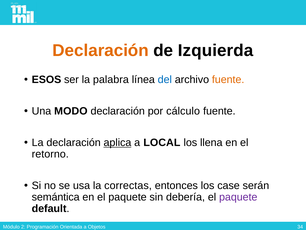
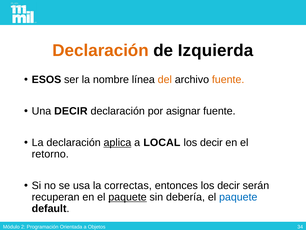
palabra: palabra -> nombre (111, 79)
del colour: blue -> orange (165, 79)
Una MODO: MODO -> DECIR (71, 111)
cálculo: cálculo -> asignar (183, 111)
llena: llena -> decir (211, 142)
entonces los case: case -> decir (229, 185)
semántica: semántica -> recuperan (56, 197)
paquete underline: none -> present (127, 197)
paquete colour: purple -> blue (238, 197)
